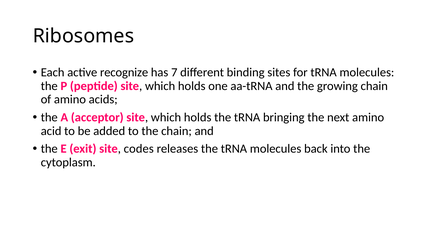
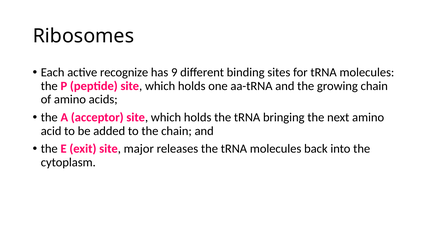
7: 7 -> 9 (174, 73)
codes: codes -> major (139, 149)
